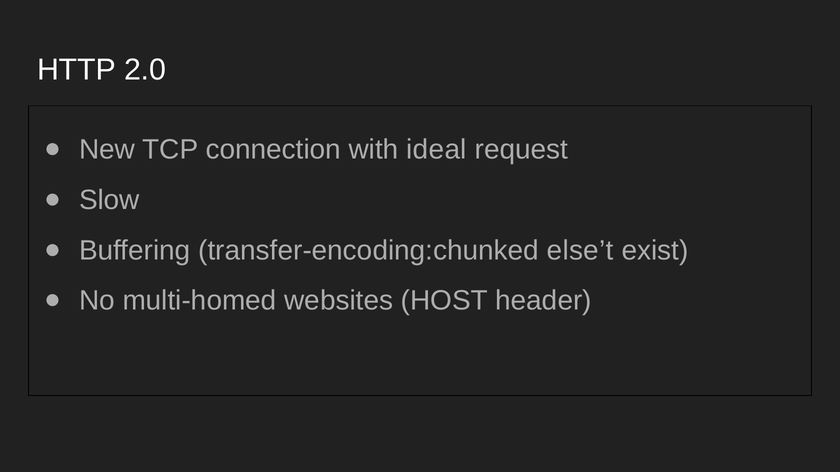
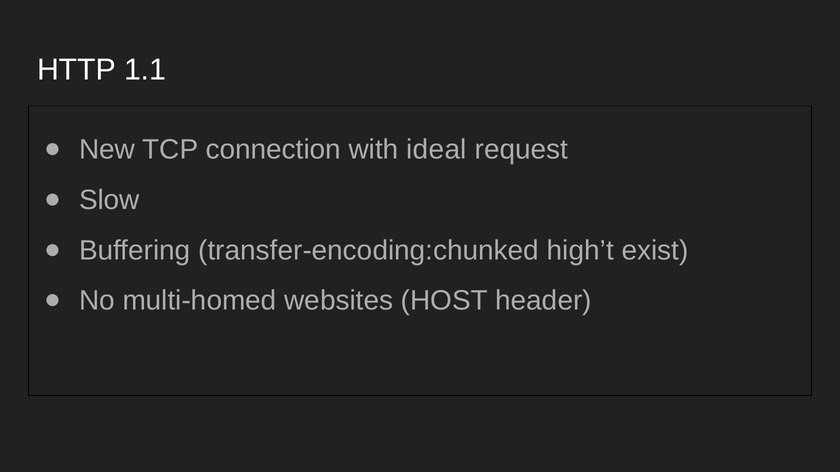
2.0: 2.0 -> 1.1 (145, 70)
else’t: else’t -> high’t (580, 251)
